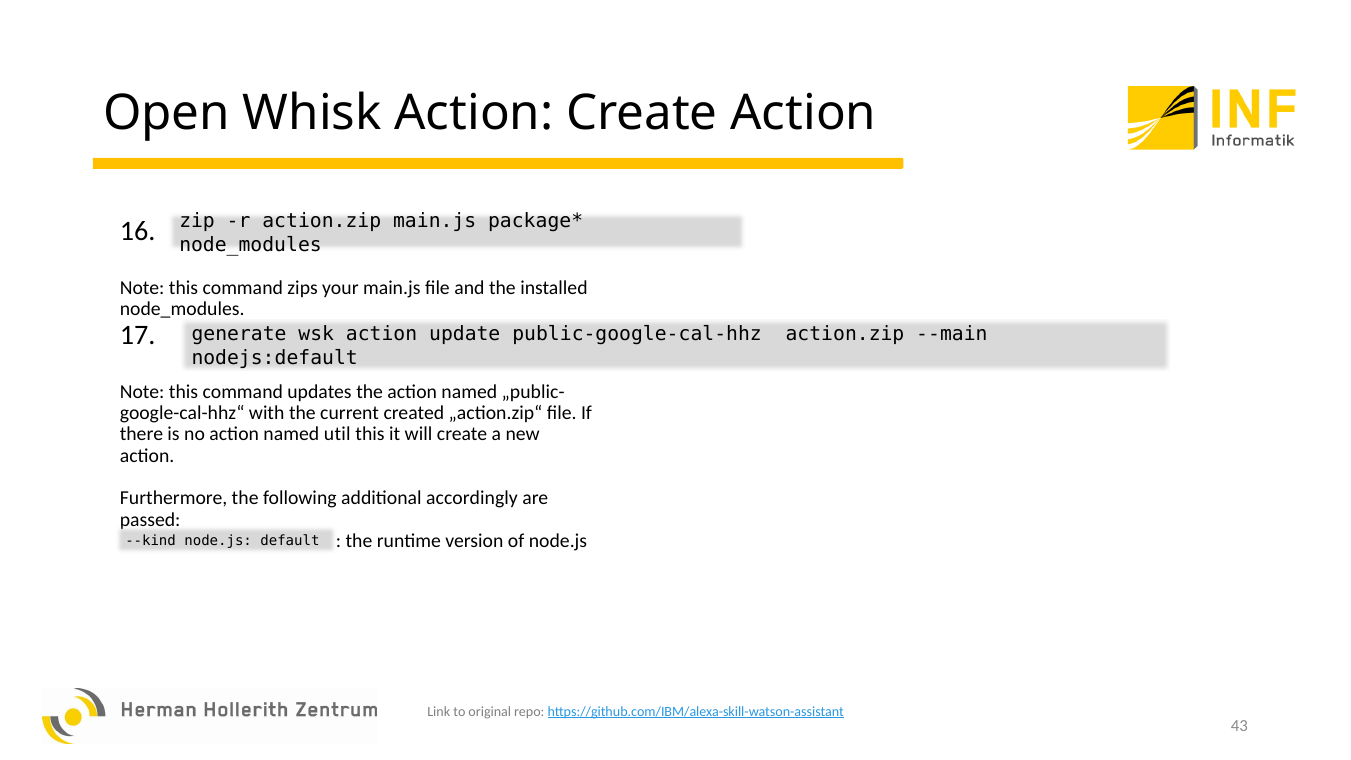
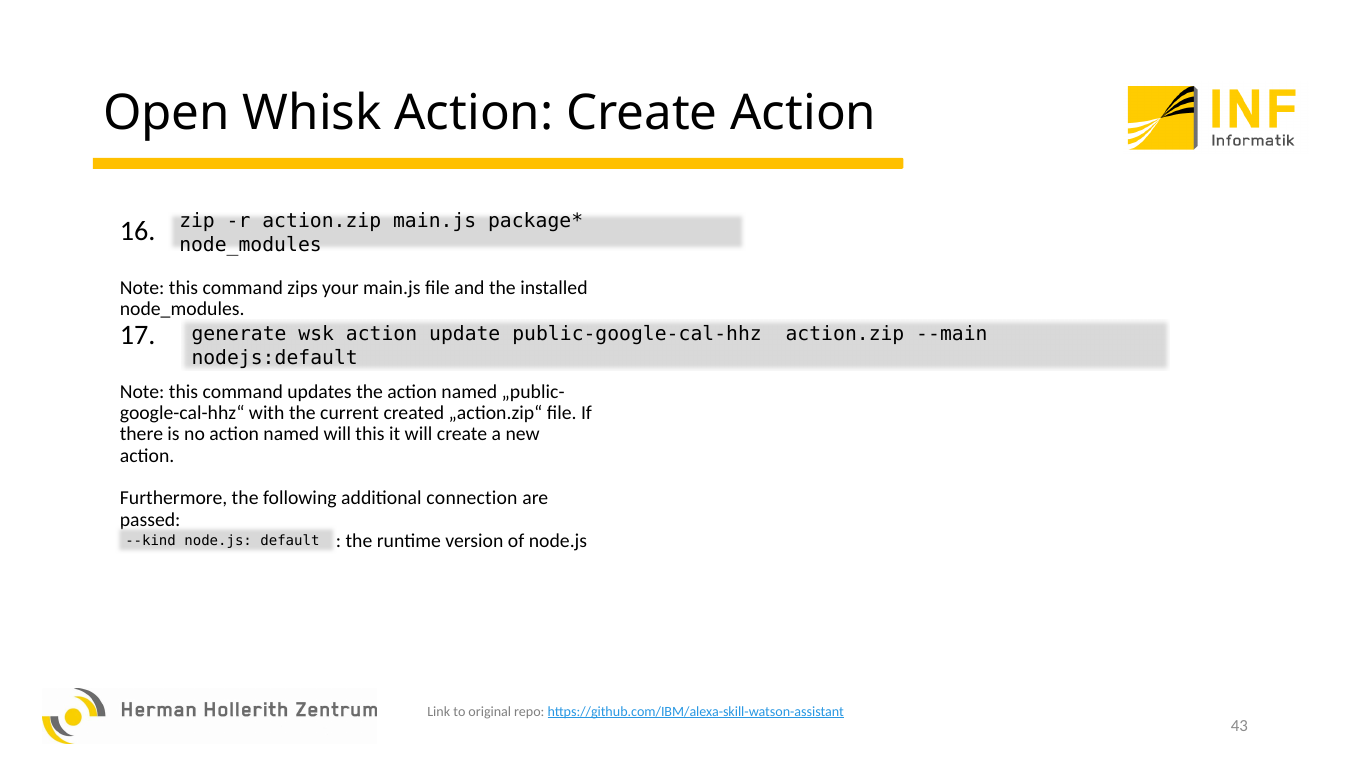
named util: util -> will (337, 434)
accordingly: accordingly -> connection (472, 498)
